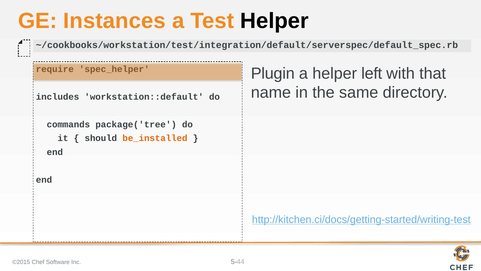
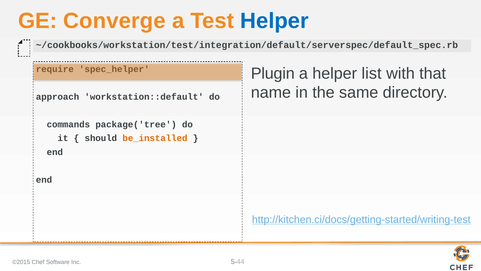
Instances: Instances -> Converge (115, 21)
Helper colour: black -> blue (274, 21)
left: left -> list (372, 73)
includes: includes -> approach (58, 97)
